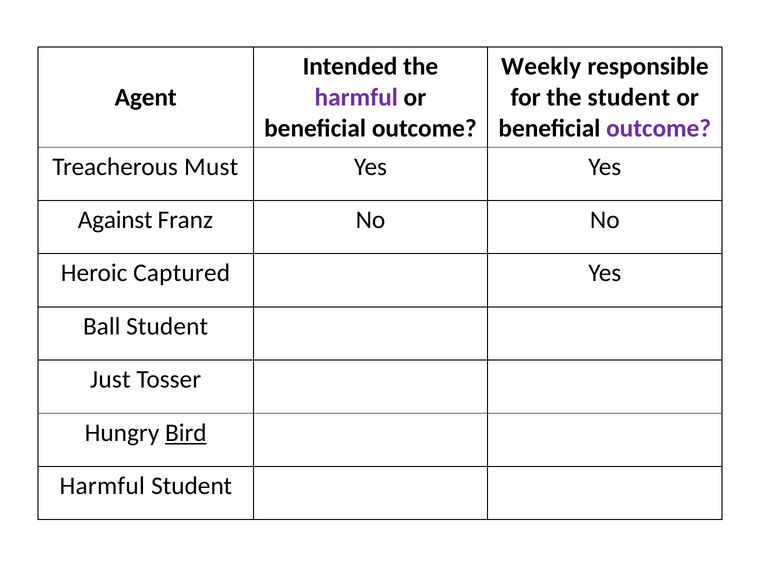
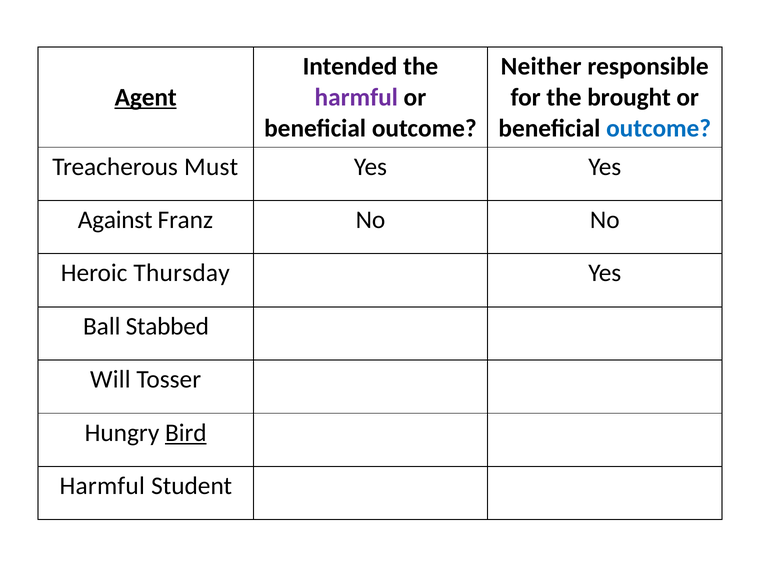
Weekly: Weekly -> Neither (541, 66)
Agent underline: none -> present (146, 97)
the student: student -> brought (629, 97)
outcome colour: purple -> blue (659, 128)
Captured: Captured -> Thursday (182, 273)
Ball Student: Student -> Stabbed (167, 326)
Just: Just -> Will (110, 380)
